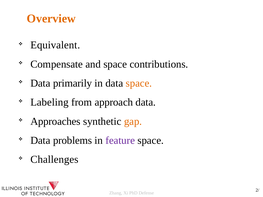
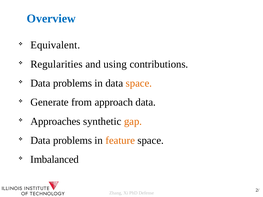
Overview colour: orange -> blue (51, 19)
Compensate: Compensate -> Regularities (57, 64)
and space: space -> using (115, 64)
primarily: primarily -> problems (73, 83)
Labeling: Labeling -> Generate (50, 102)
feature colour: purple -> orange (120, 141)
Challenges: Challenges -> Imbalanced (55, 160)
